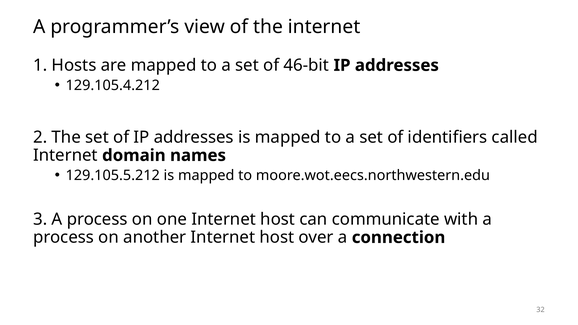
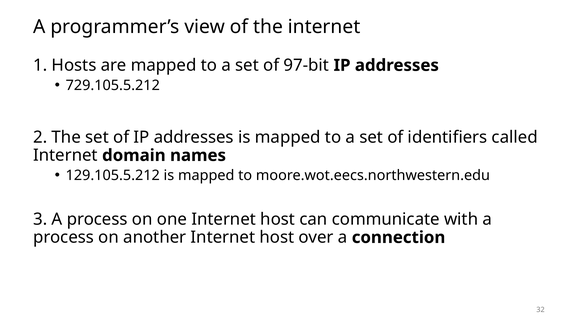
46-bit: 46-bit -> 97-bit (306, 65)
129.105.4.212: 129.105.4.212 -> 729.105.5.212 (113, 85)
